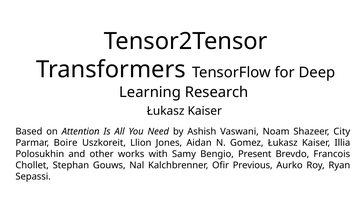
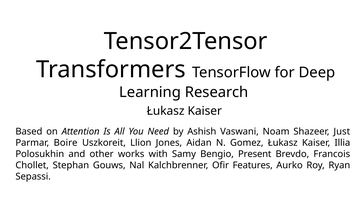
City: City -> Just (342, 132)
Previous: Previous -> Features (253, 165)
